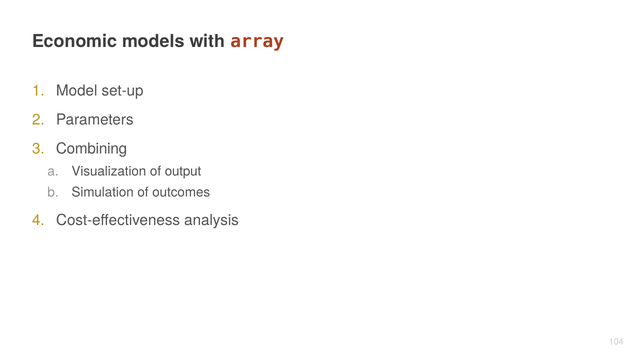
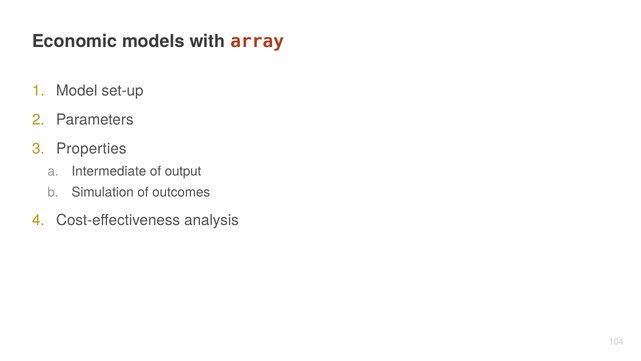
Combining: Combining -> Properties (91, 149)
Visualization: Visualization -> Intermediate (109, 171)
